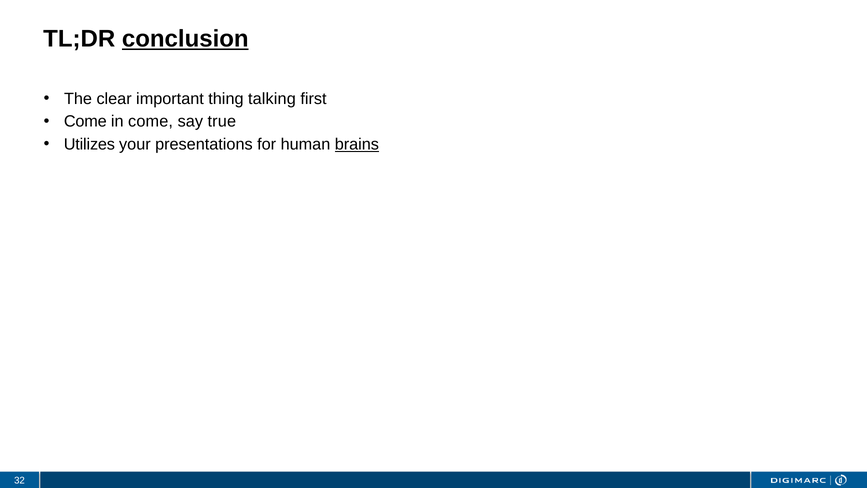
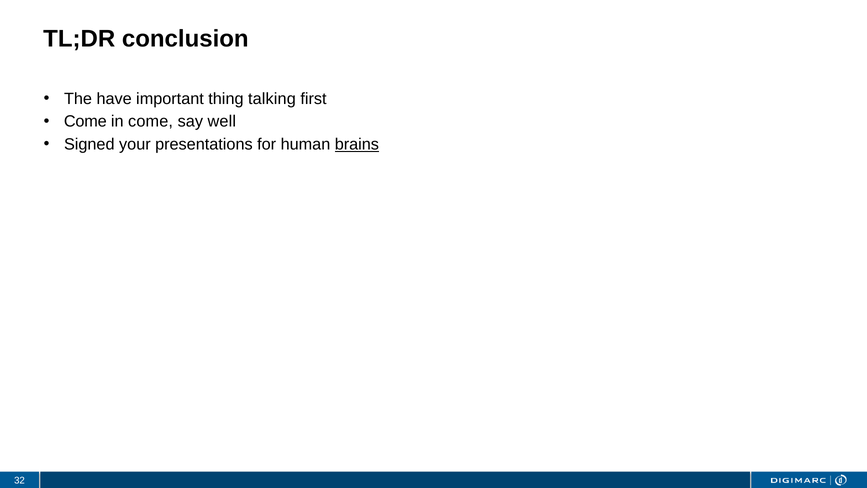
conclusion underline: present -> none (185, 39)
clear: clear -> have (114, 99)
true: true -> well (222, 122)
Utilizes: Utilizes -> Signed (89, 144)
